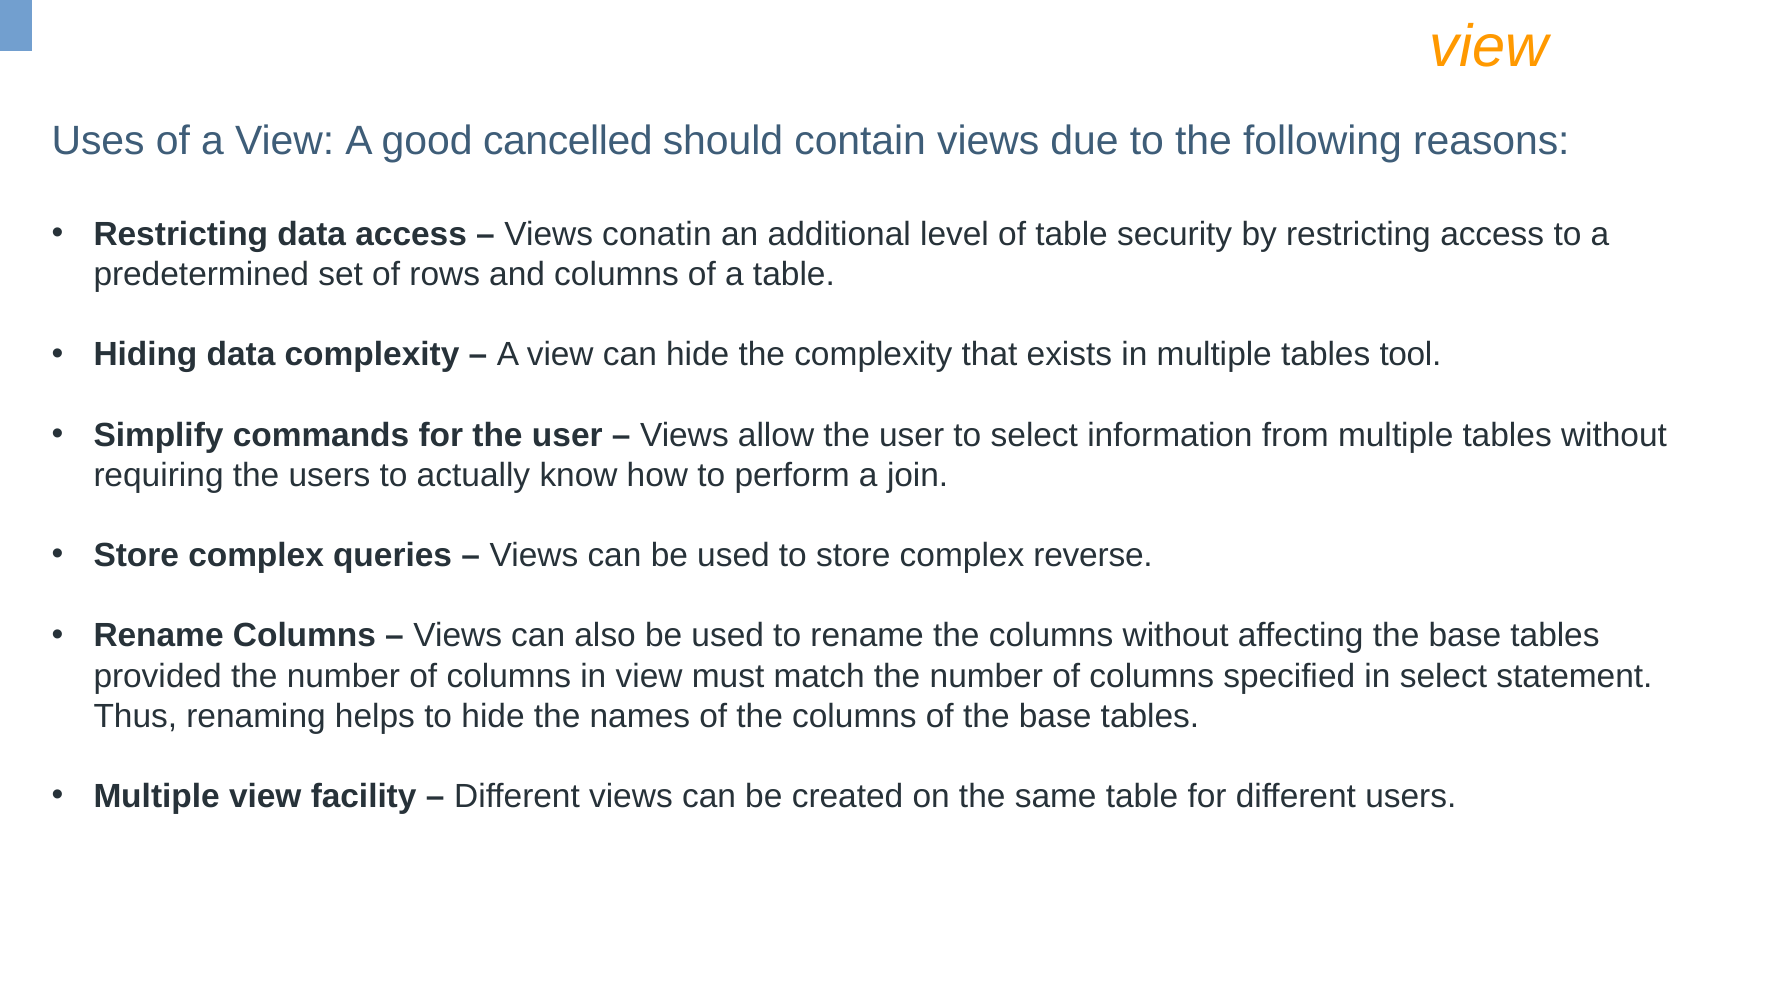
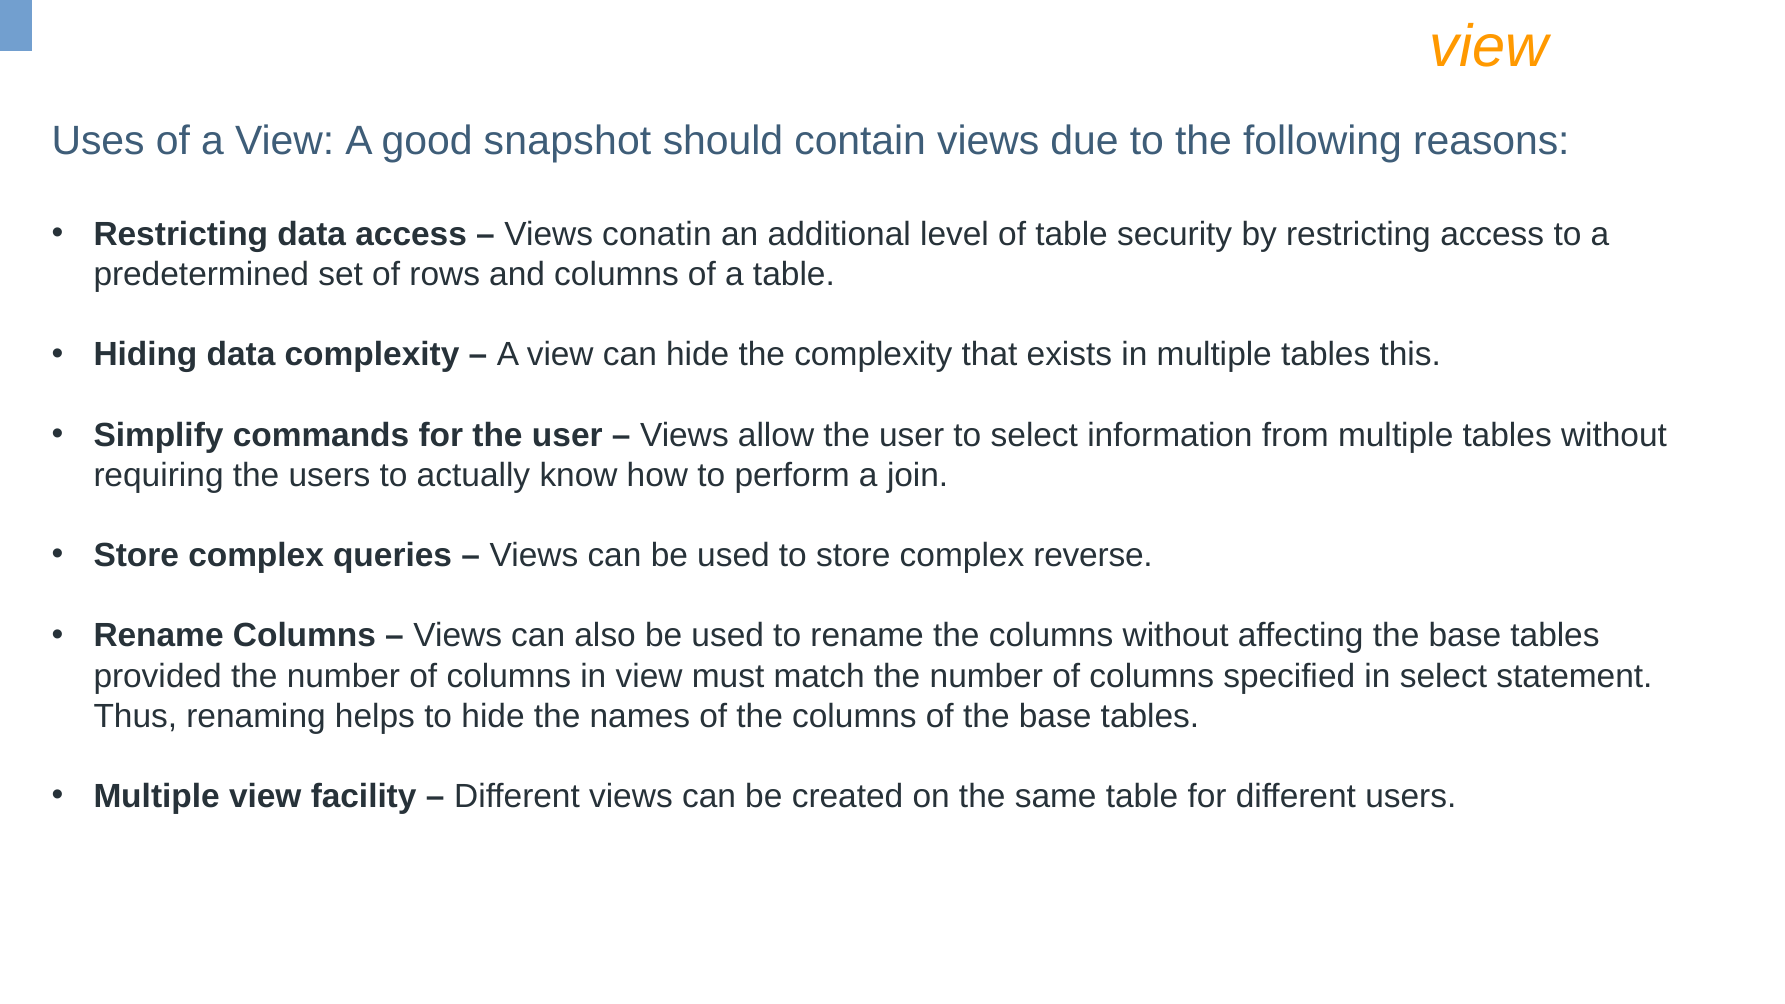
cancelled: cancelled -> snapshot (568, 141)
tool: tool -> this (1410, 355)
